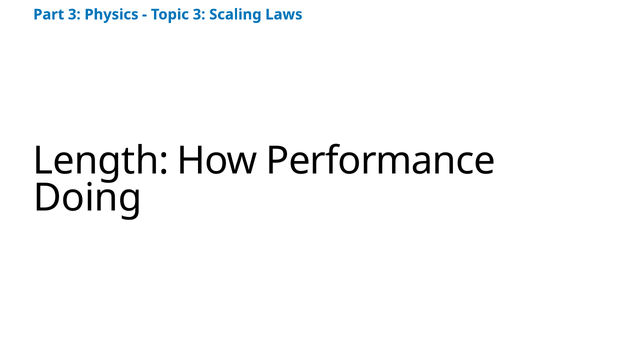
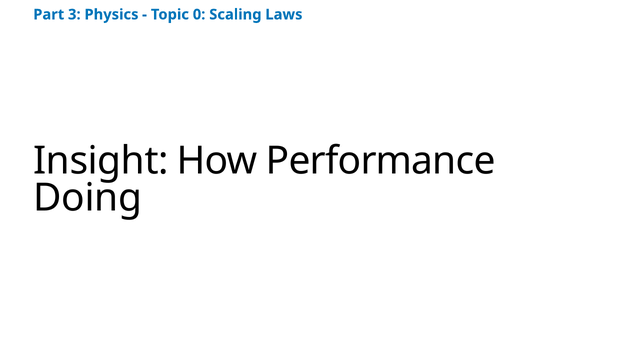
Topic 3: 3 -> 0 (199, 15)
Length: Length -> Insight (101, 161)
